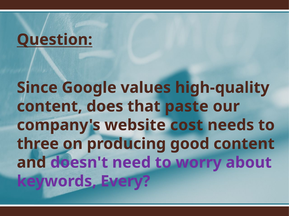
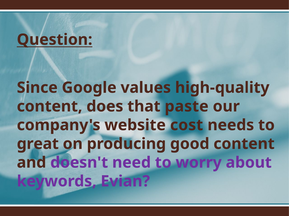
three: three -> great (38, 144)
Every: Every -> Evian (125, 182)
